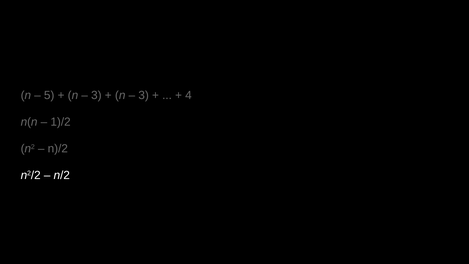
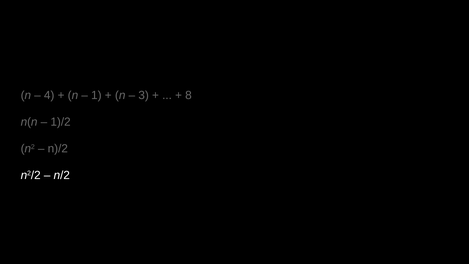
5: 5 -> 4 (49, 95)
3: 3 -> 1 (96, 95)
4: 4 -> 8 (189, 95)
